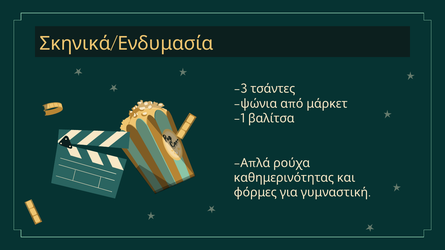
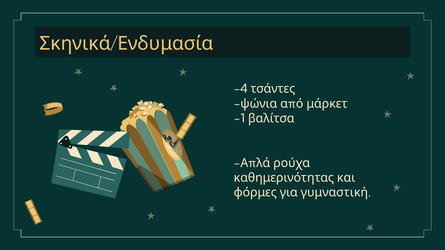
-3: -3 -> -4 (241, 89)
